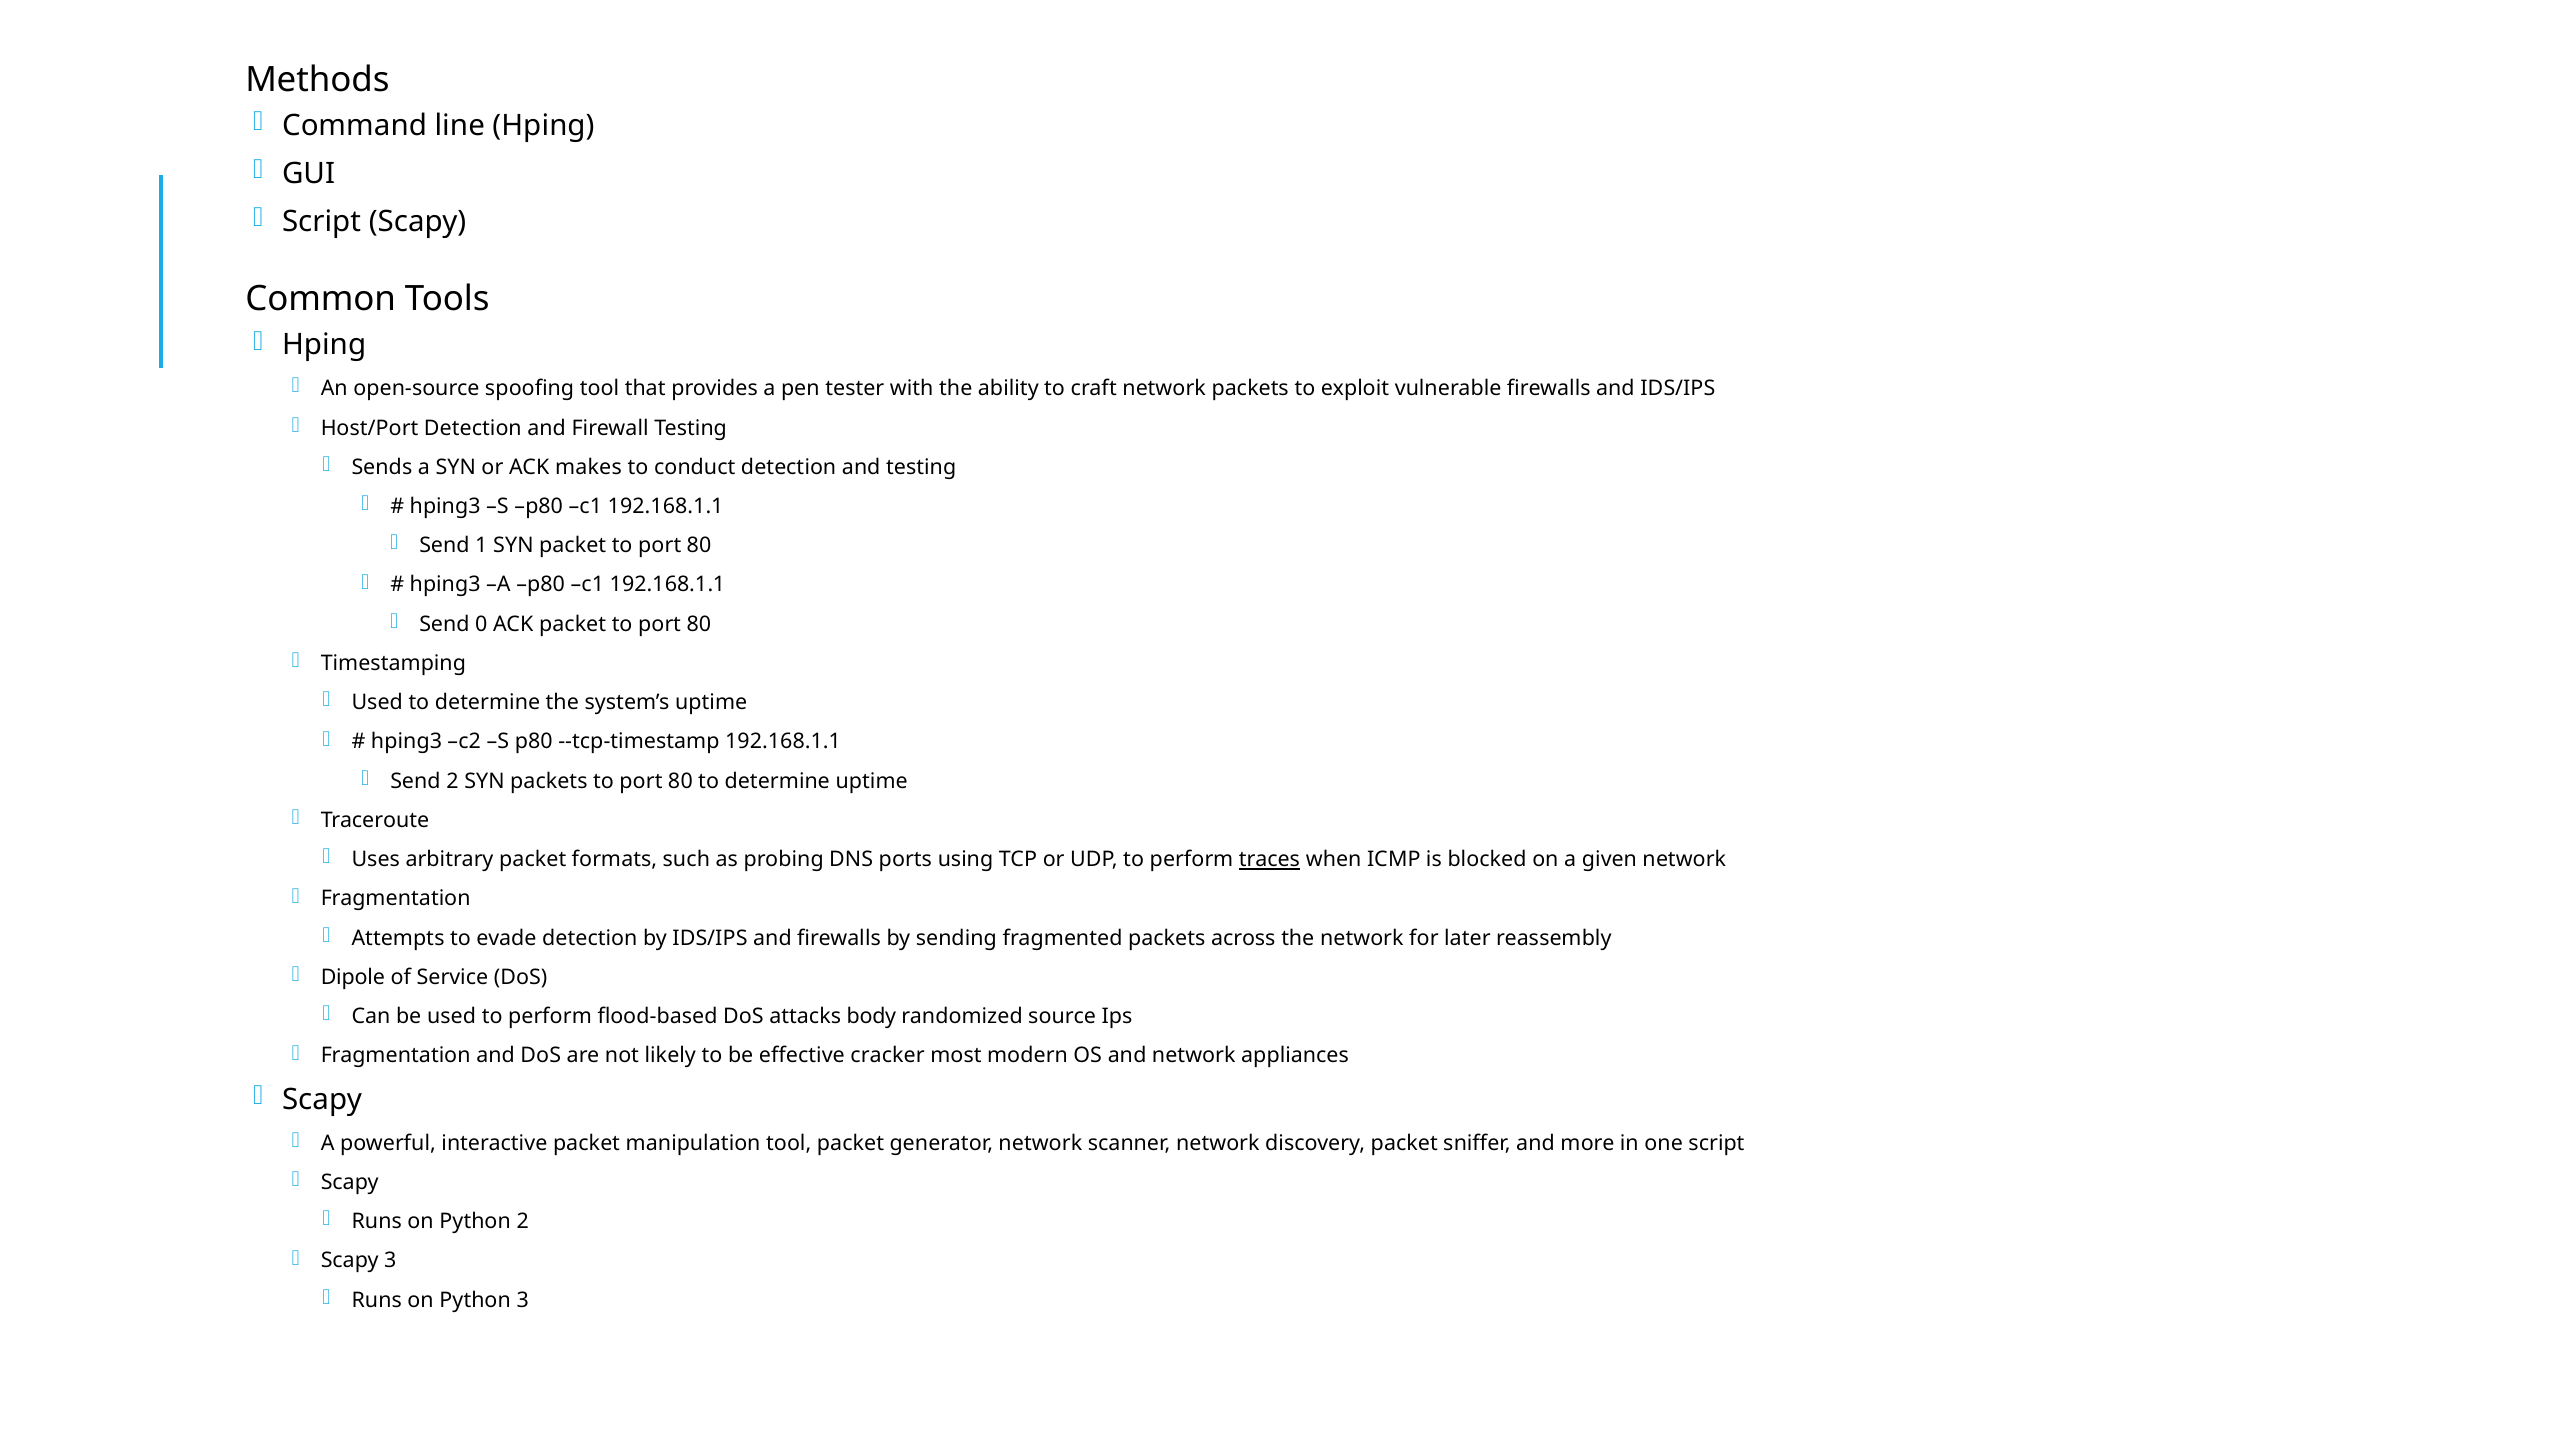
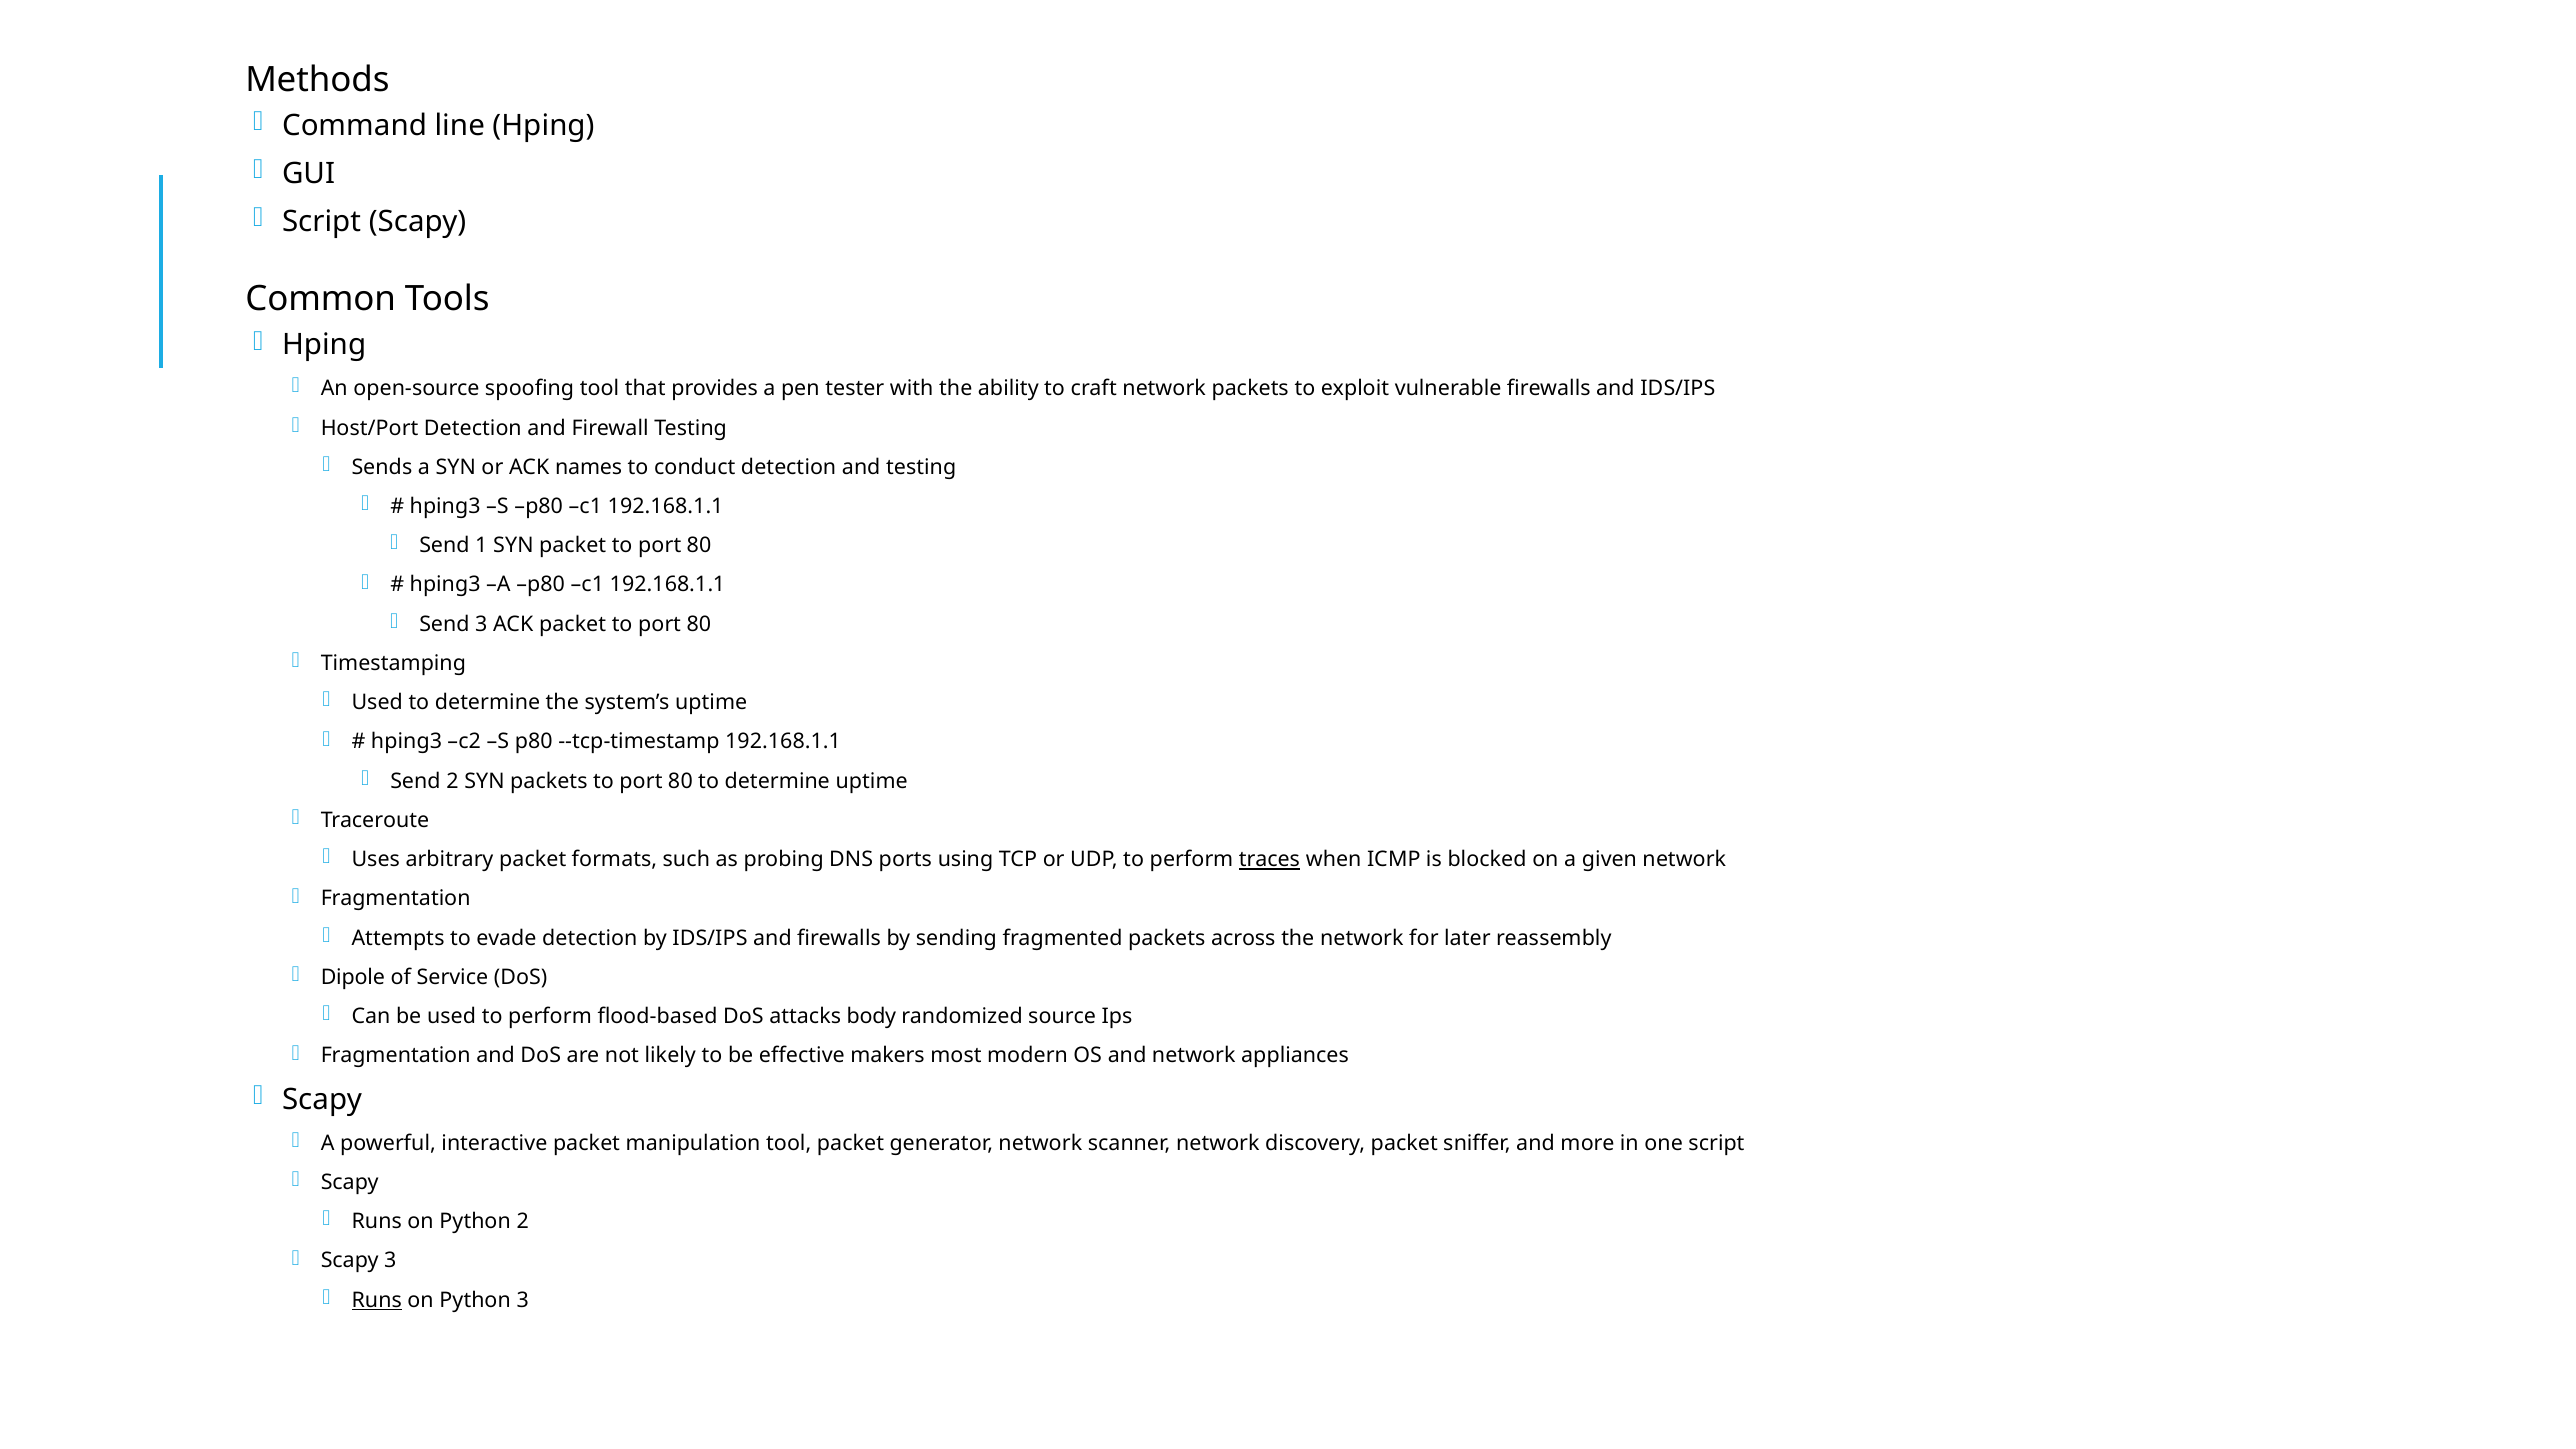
makes: makes -> names (589, 467)
Send 0: 0 -> 3 (481, 624)
cracker: cracker -> makers (888, 1056)
Runs underline: none -> present (377, 1300)
